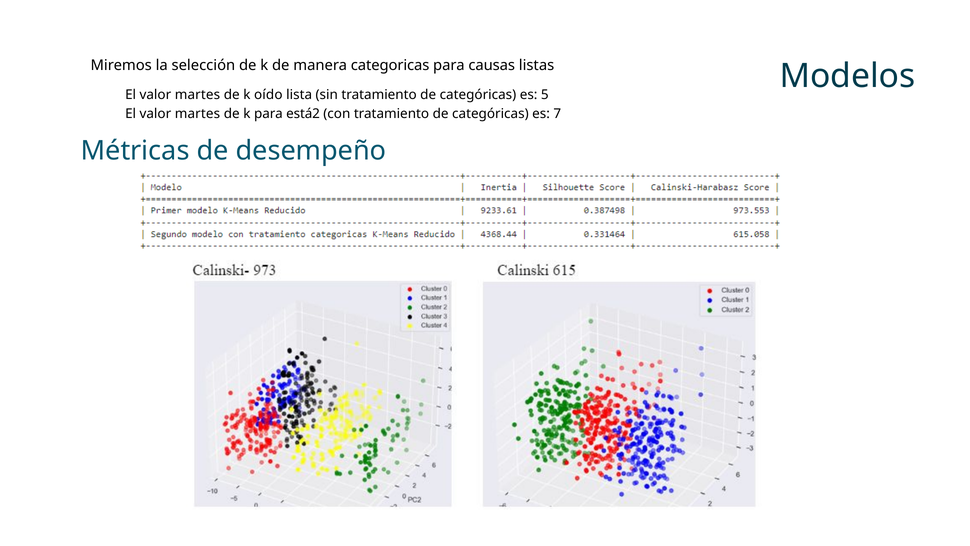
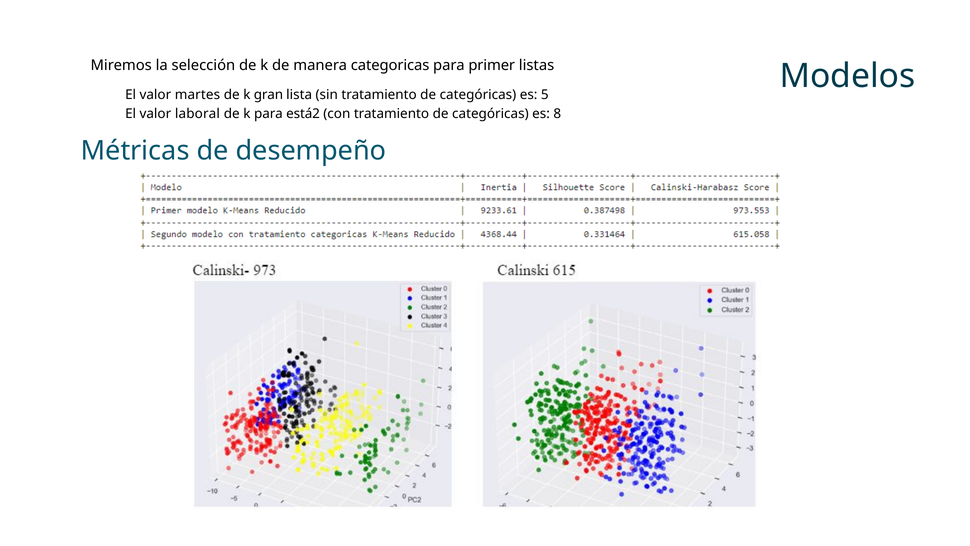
causas: causas -> primer (492, 65)
oído: oído -> gran (268, 95)
martes: martes -> laboral (197, 114)
7: 7 -> 8 (557, 114)
